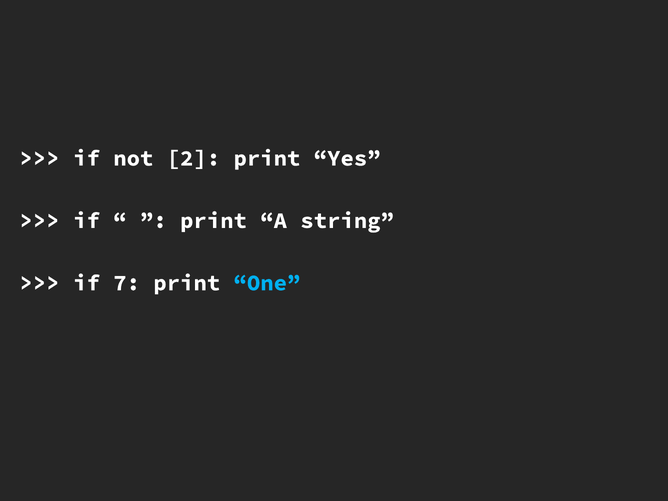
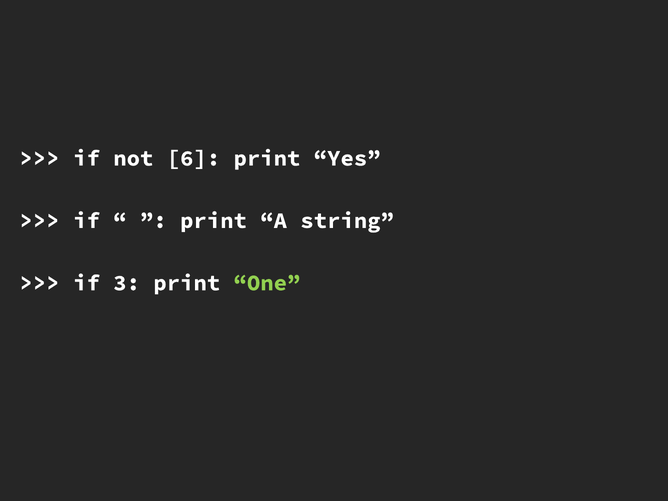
2: 2 -> 6 (193, 158)
7: 7 -> 3 (127, 283)
One colour: light blue -> light green (267, 283)
